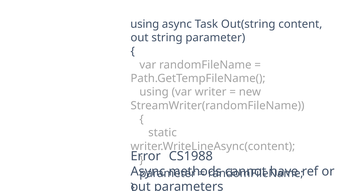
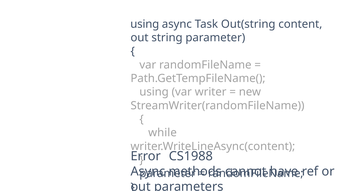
static: static -> while (163, 133)
